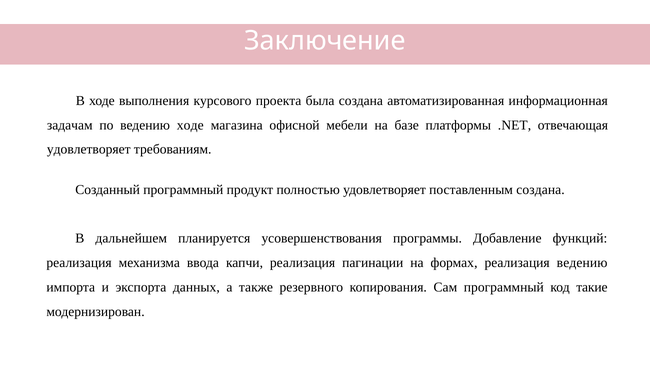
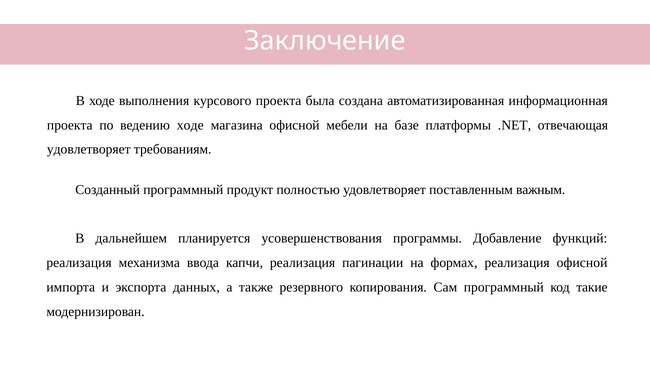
задачам: задачам -> проекта (70, 125)
поставленным создана: создана -> важным (541, 189)
реализация ведению: ведению -> офисной (582, 263)
